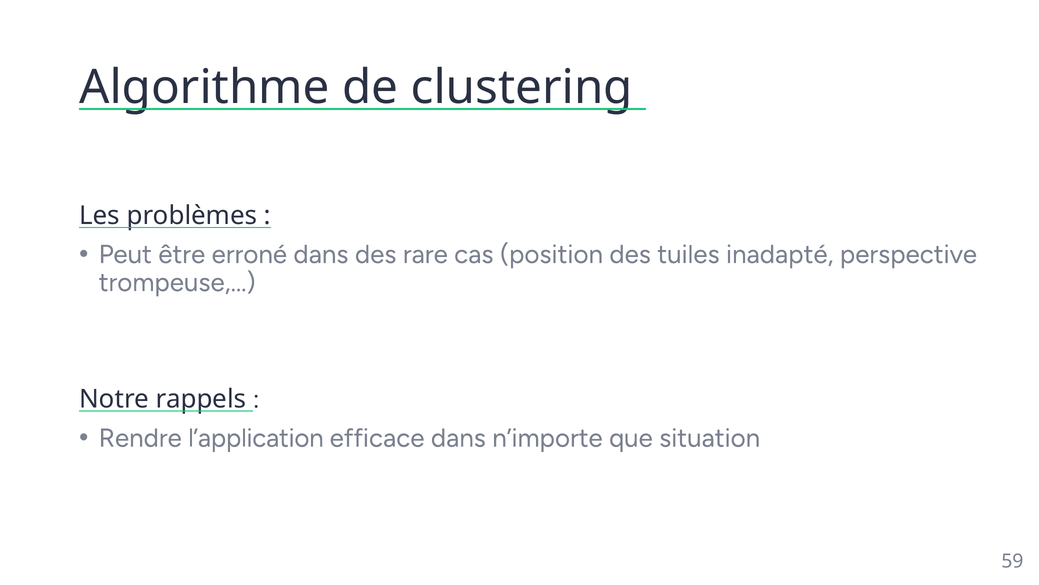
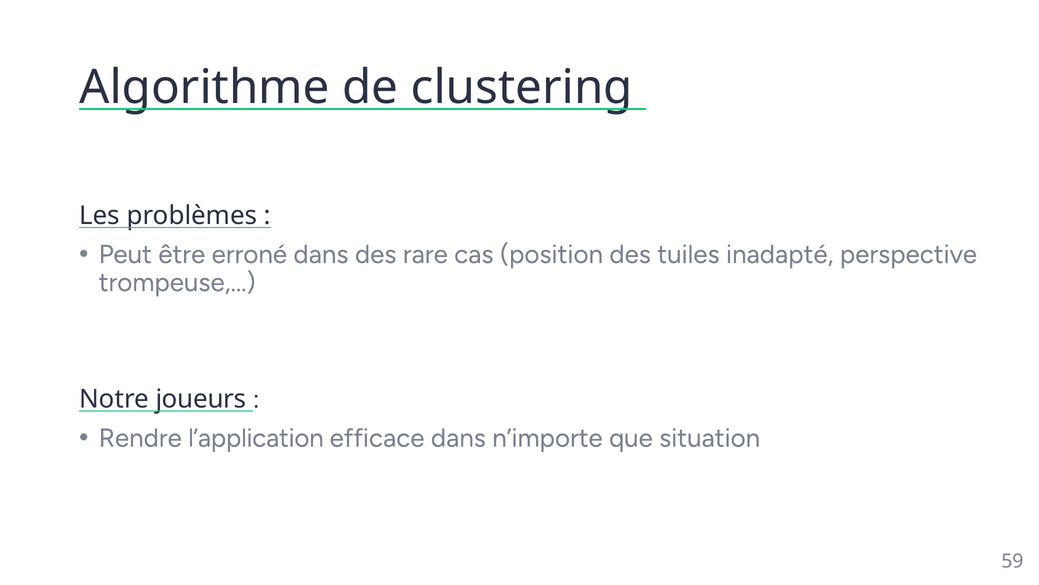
rappels: rappels -> joueurs (201, 399)
